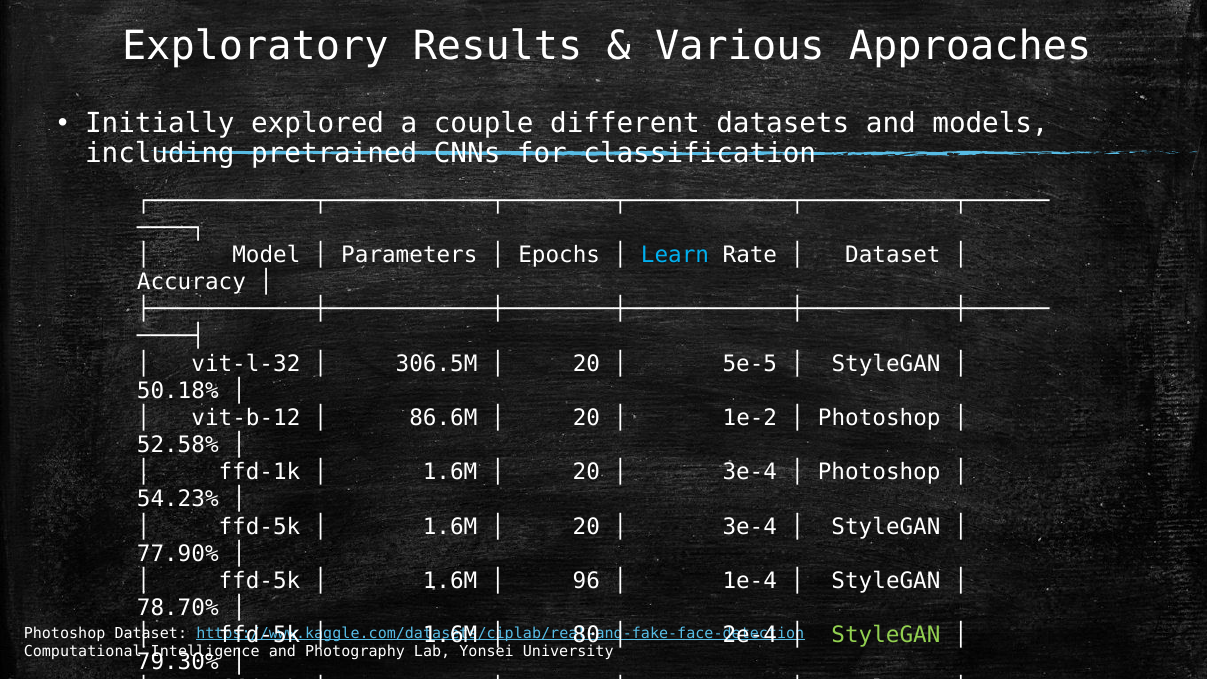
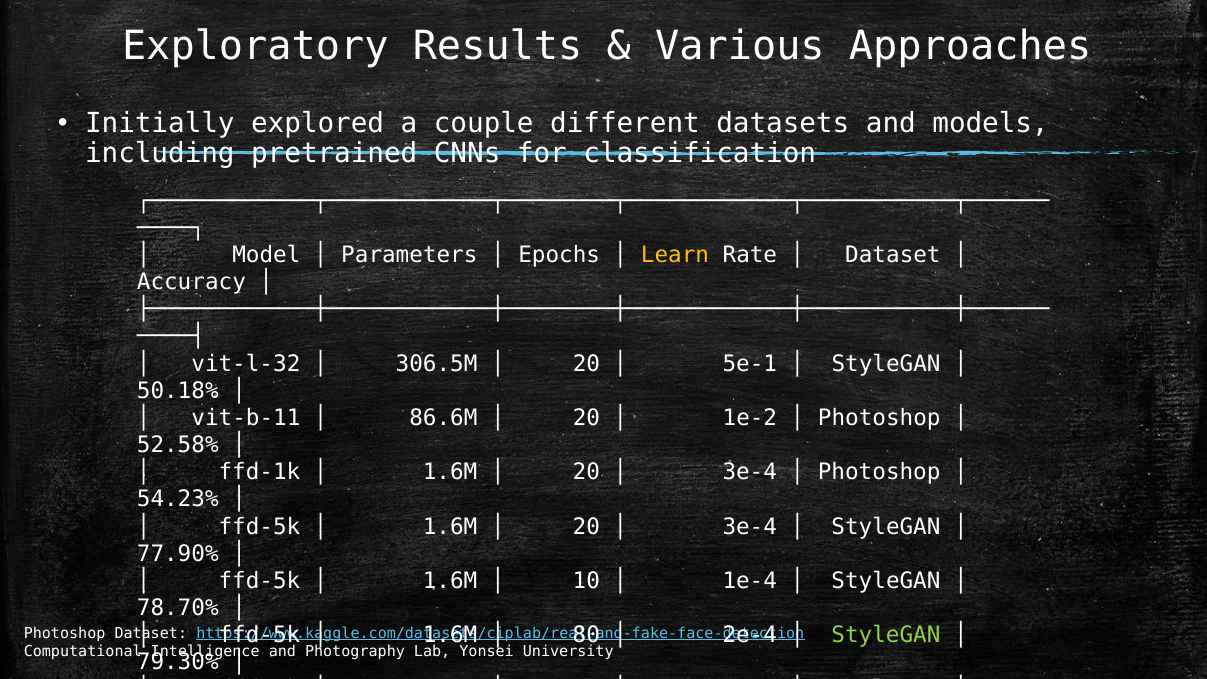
Learn colour: light blue -> yellow (675, 255)
5e-5: 5e-5 -> 5e-1 (750, 364)
vit-b-12: vit-b-12 -> vit-b-11 (246, 418)
96: 96 -> 10 (586, 581)
